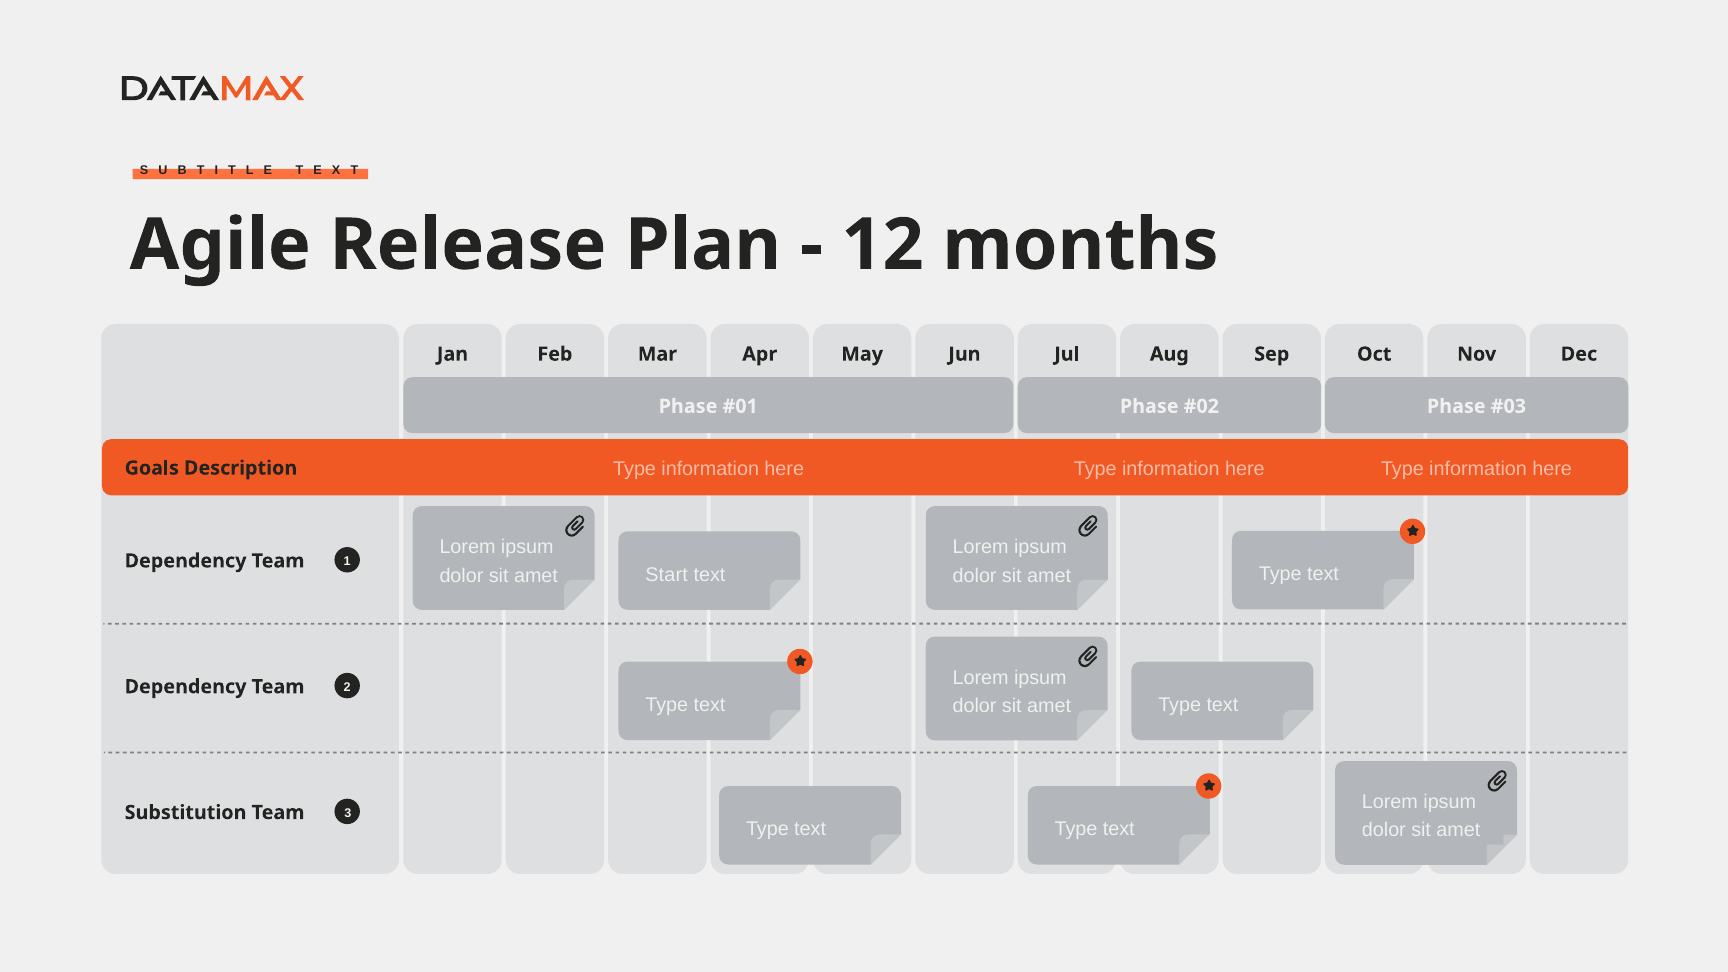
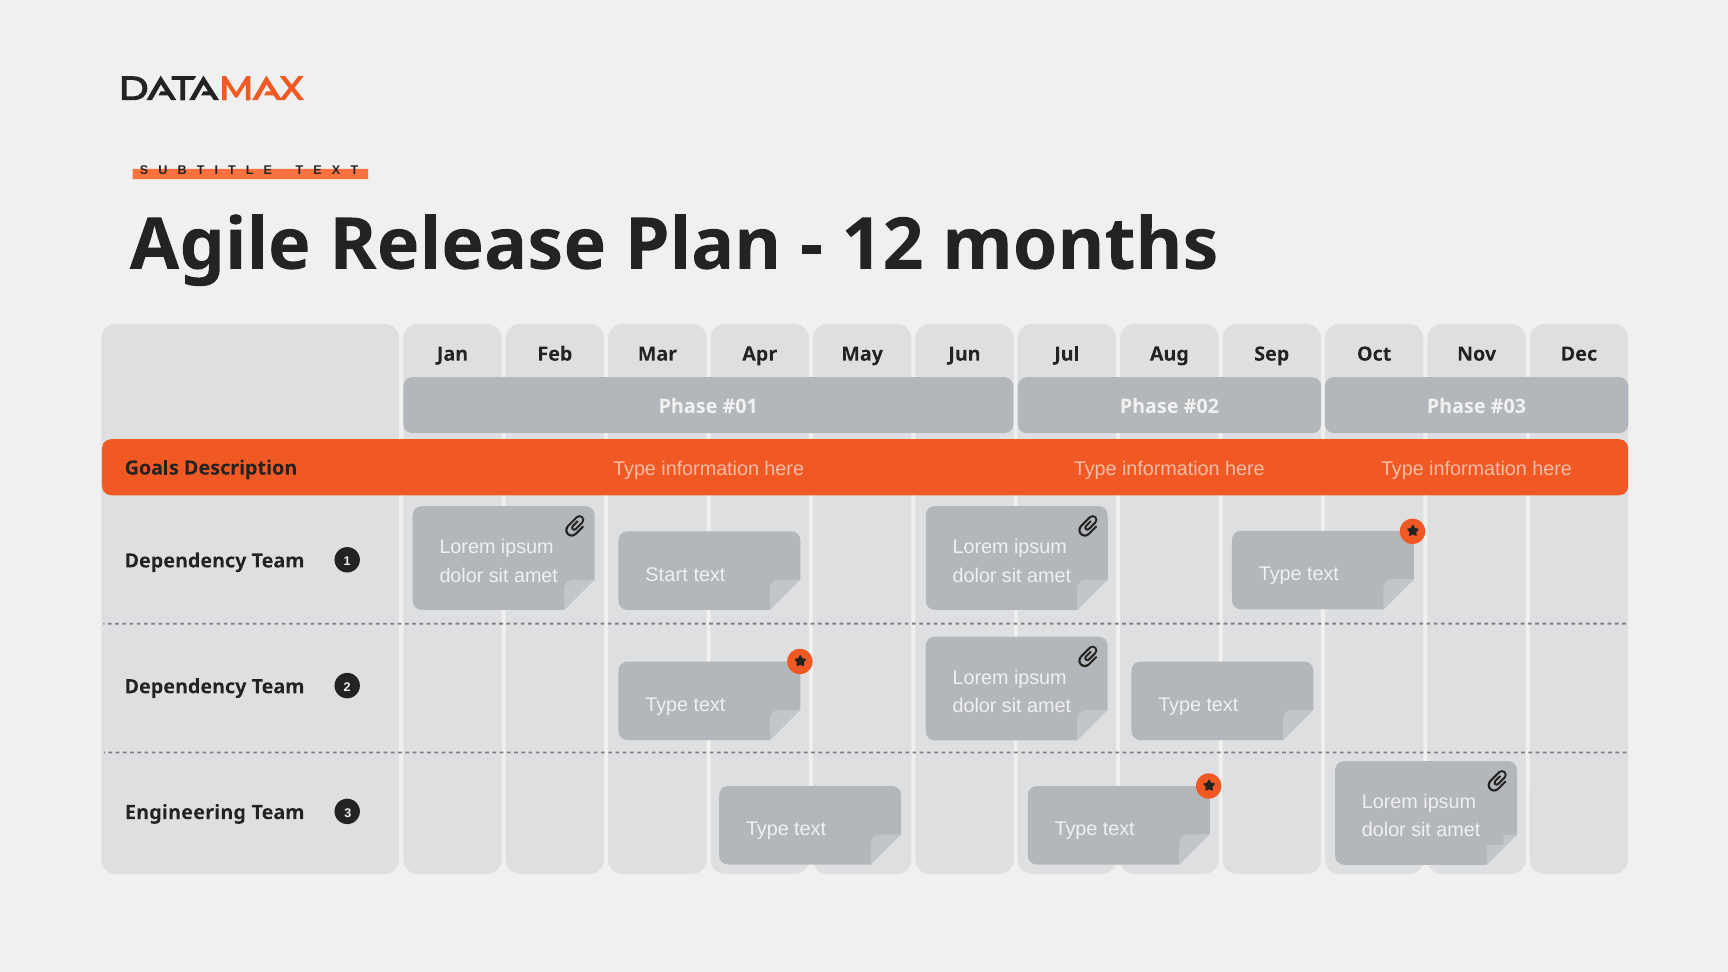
Substitution: Substitution -> Engineering (185, 813)
